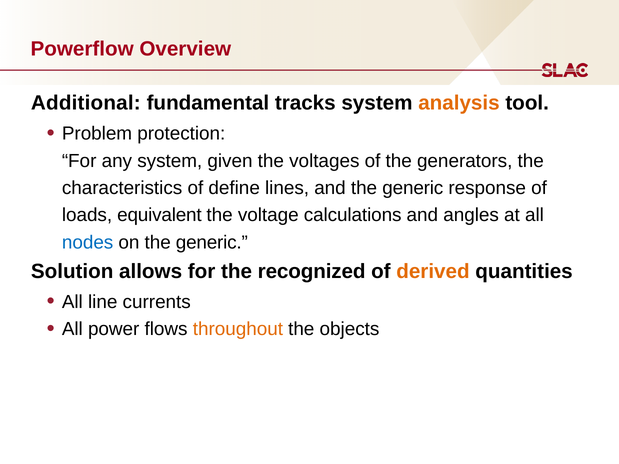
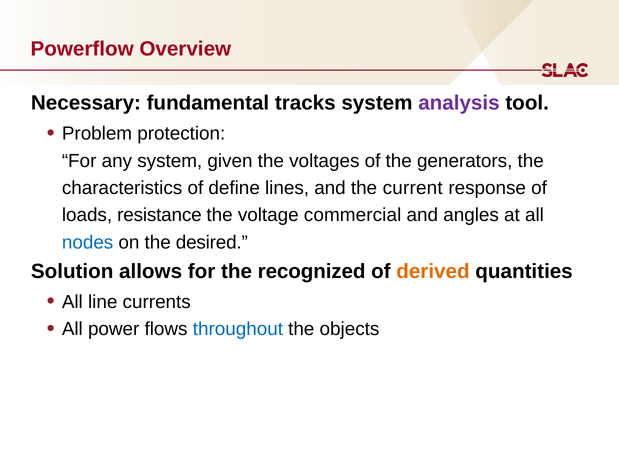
Additional: Additional -> Necessary (86, 103)
analysis colour: orange -> purple (459, 103)
and the generic: generic -> current (413, 188)
equivalent: equivalent -> resistance (159, 215)
calculations: calculations -> commercial (353, 215)
on the generic: generic -> desired (212, 243)
throughout colour: orange -> blue (238, 329)
